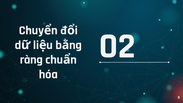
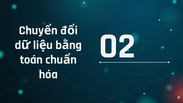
ràng: ràng -> toán (31, 60)
